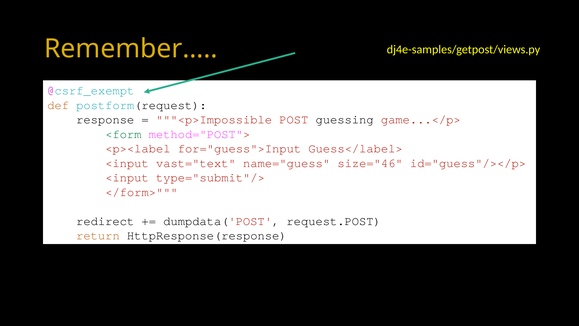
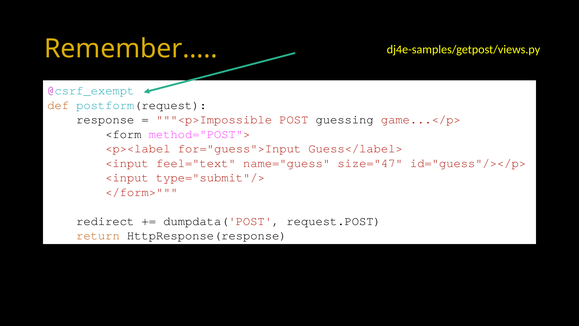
<form colour: green -> black (123, 134)
vast="text: vast="text -> feel="text (196, 163)
size="46: size="46 -> size="47 (370, 163)
